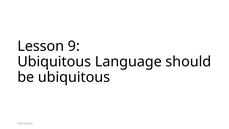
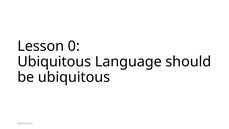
9: 9 -> 0 (74, 46)
